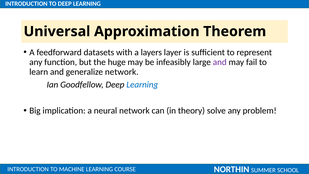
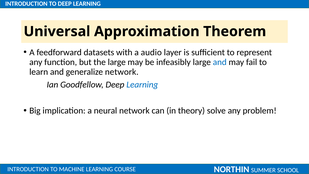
layers: layers -> audio (151, 52)
the huge: huge -> large (117, 62)
and colour: purple -> blue (220, 62)
